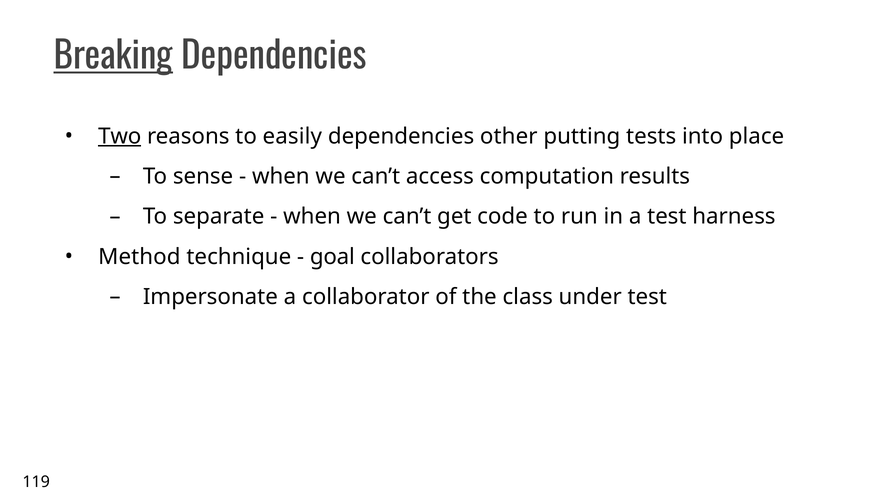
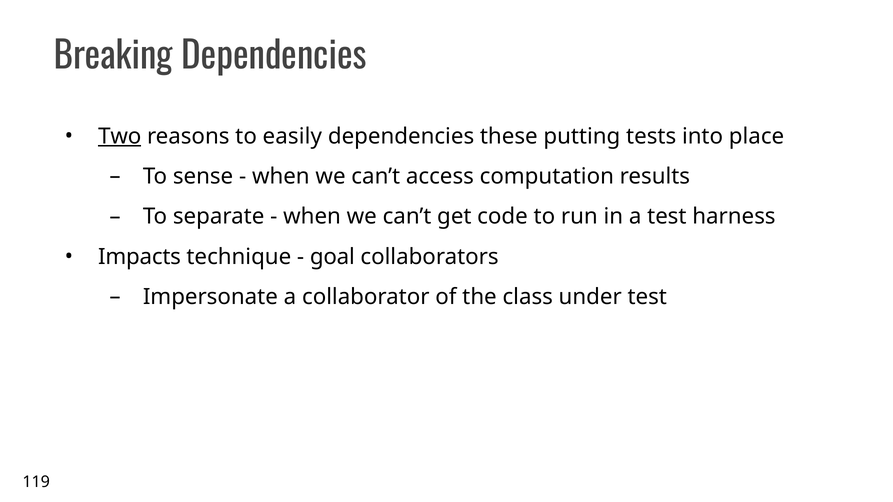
Breaking underline: present -> none (113, 57)
other: other -> these (509, 136)
Method: Method -> Impacts (140, 257)
